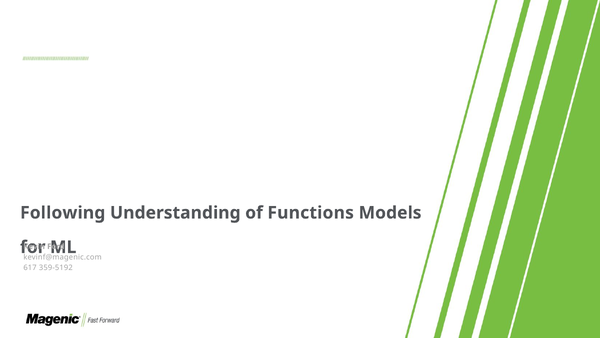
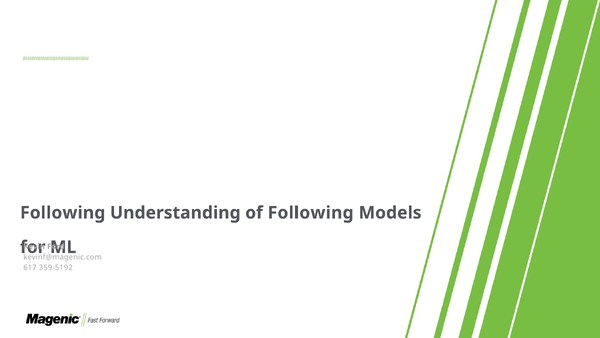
of Functions: Functions -> Following (311, 212)
